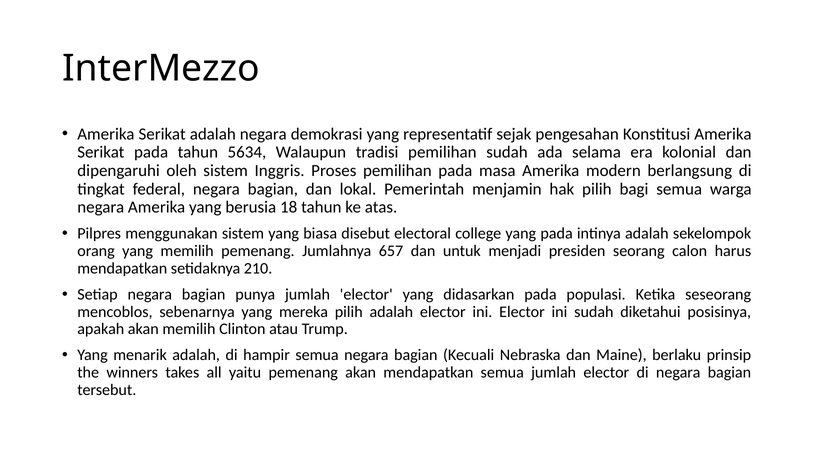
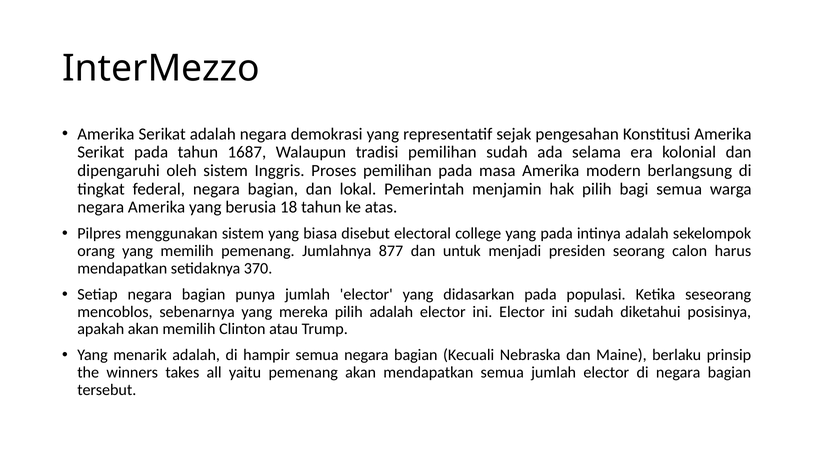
5634: 5634 -> 1687 (247, 152)
657: 657 -> 877 (391, 251)
210: 210 -> 370 (258, 268)
